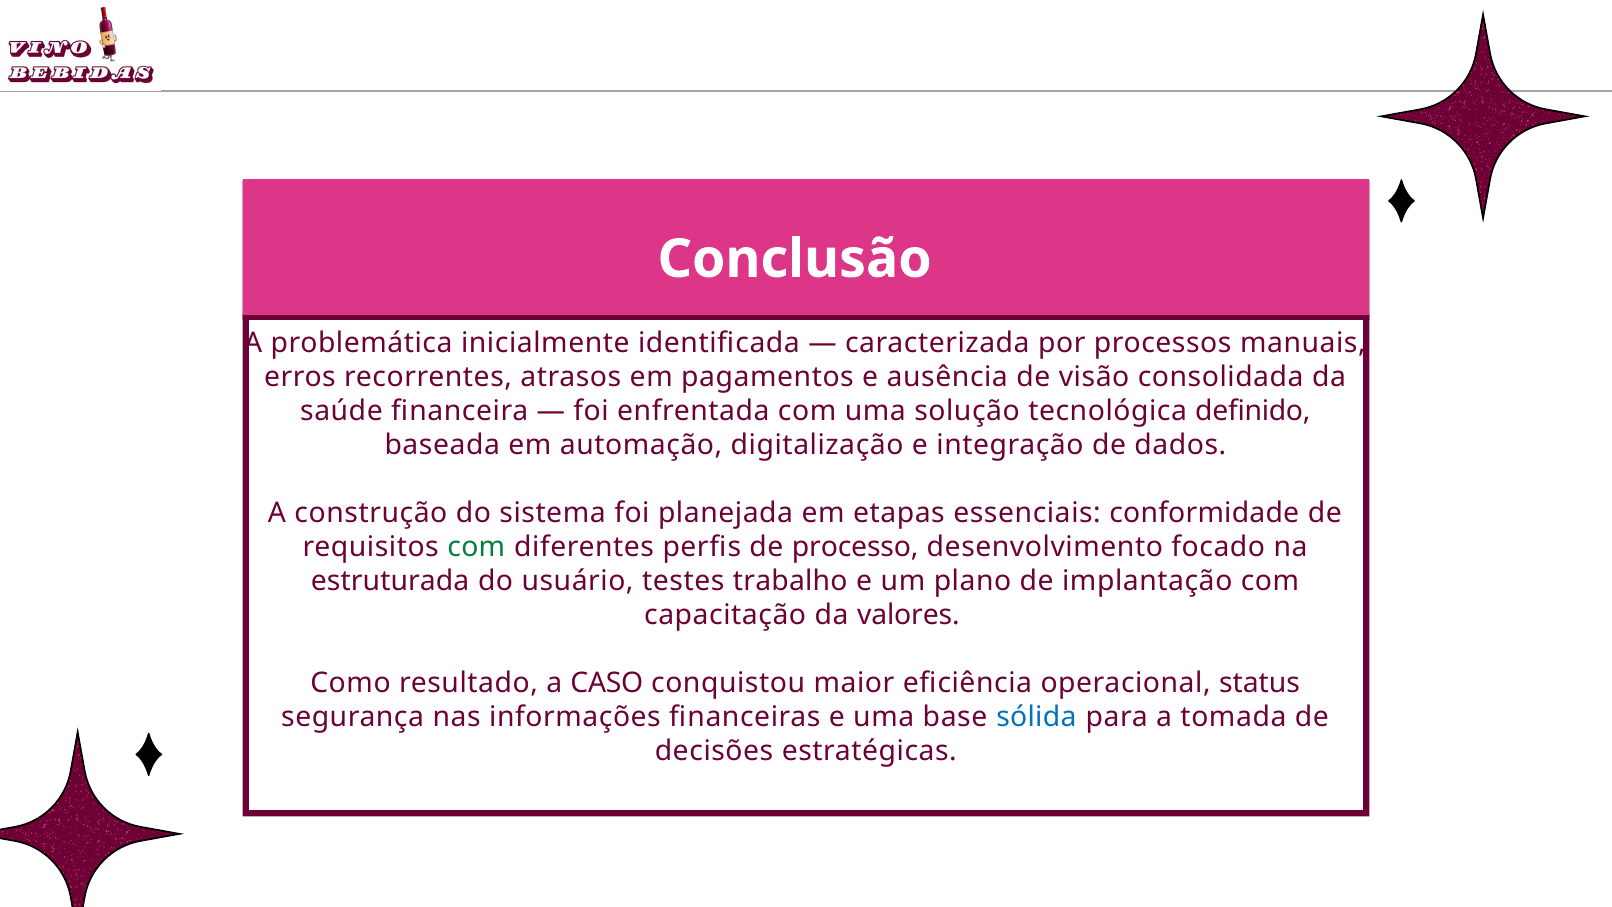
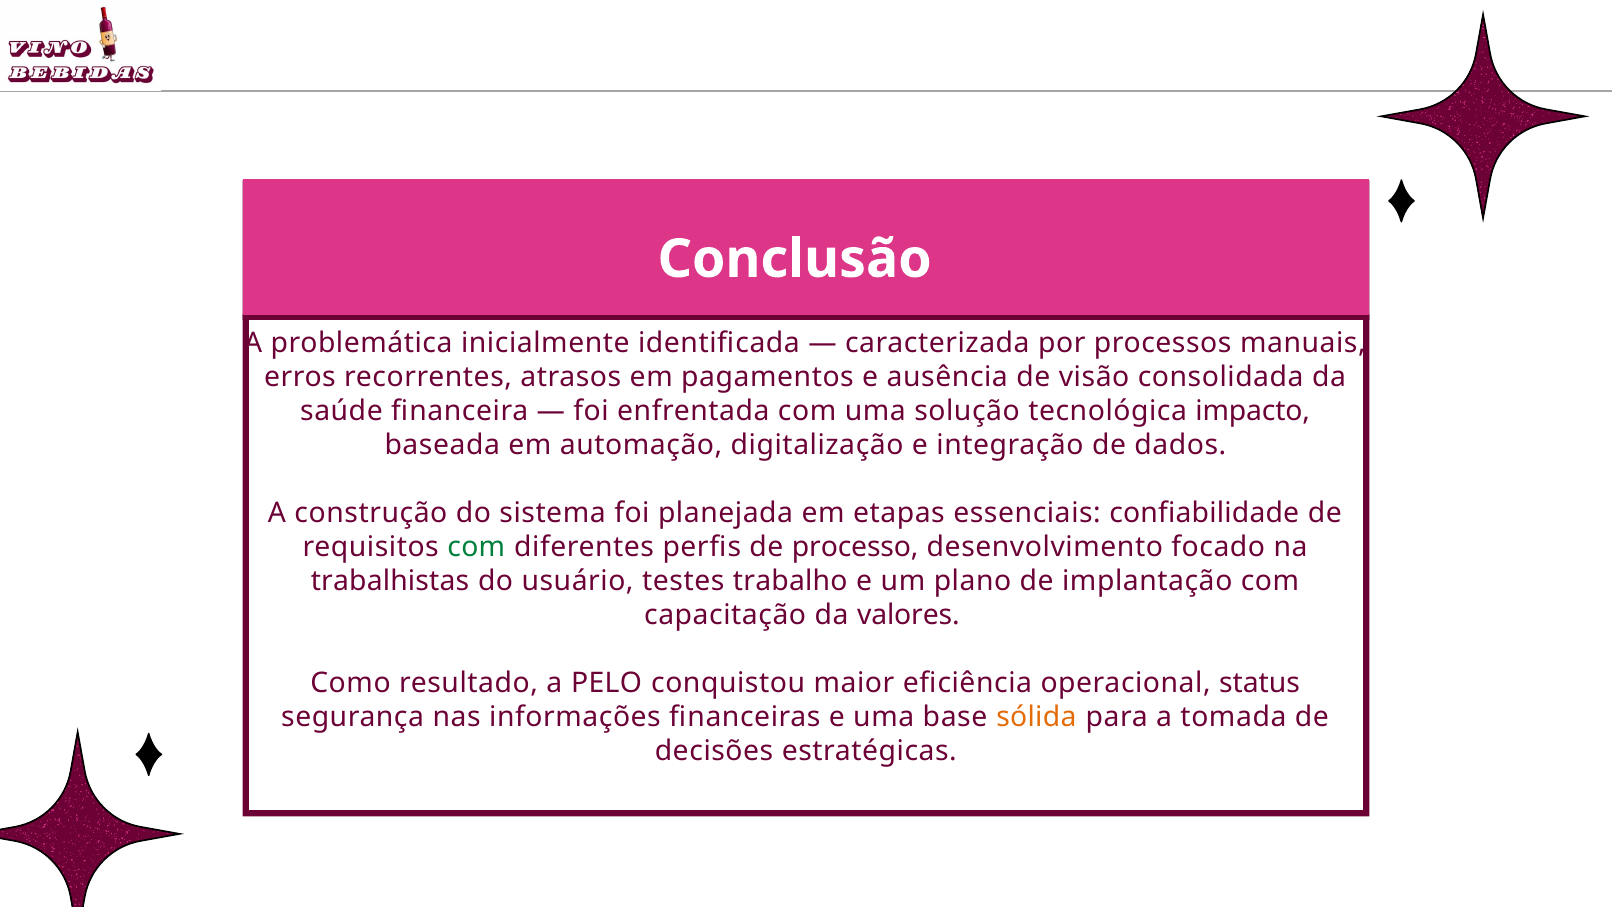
definido: definido -> impacto (1253, 411)
conformidade: conformidade -> confiabilidade (1204, 513)
estruturada: estruturada -> trabalhistas (390, 581)
CASO: CASO -> PELO (607, 683)
sólida colour: blue -> orange (1036, 717)
